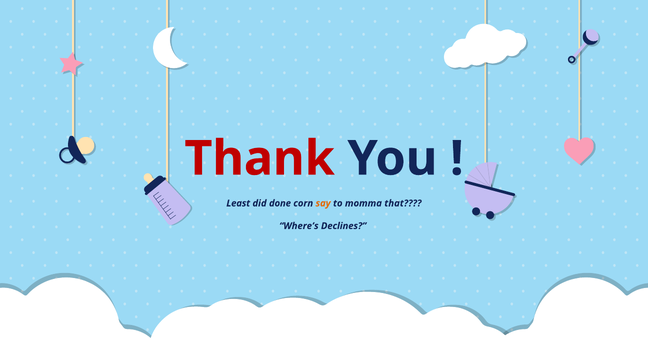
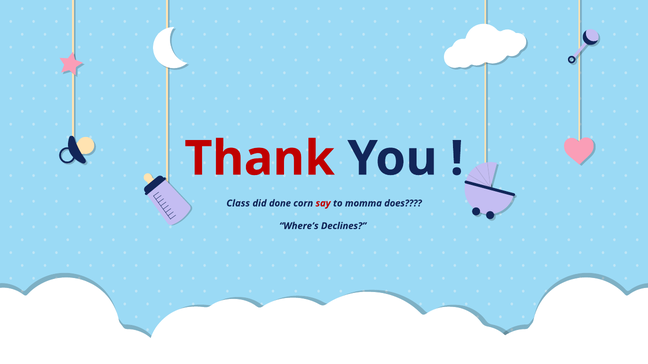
Least: Least -> Class (238, 204)
say colour: orange -> red (323, 204)
that: that -> does (403, 204)
